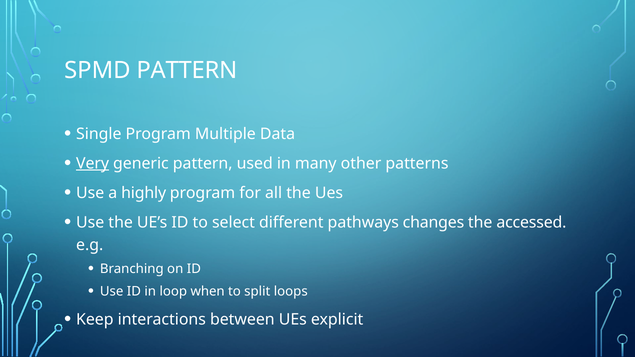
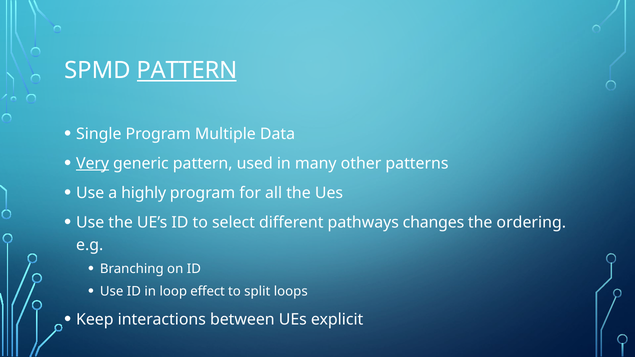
PATTERN underline: none -> present (187, 71)
accessed: accessed -> ordering (531, 222)
when: when -> effect (208, 291)
